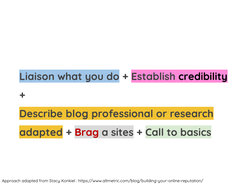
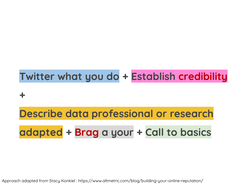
Liaison: Liaison -> Twitter (37, 77)
credibility colour: black -> red (203, 77)
blog: blog -> data (77, 114)
sites: sites -> your (122, 132)
